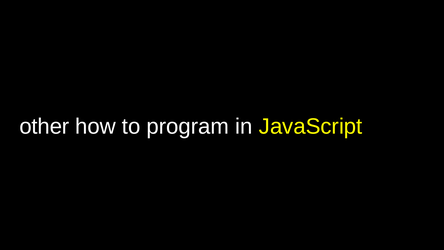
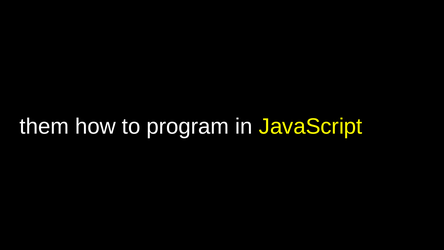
other: other -> them (44, 126)
